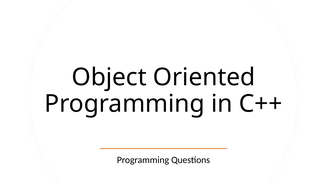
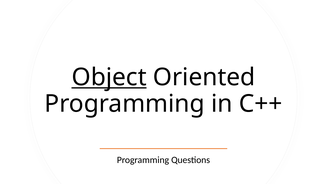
Object underline: none -> present (109, 77)
